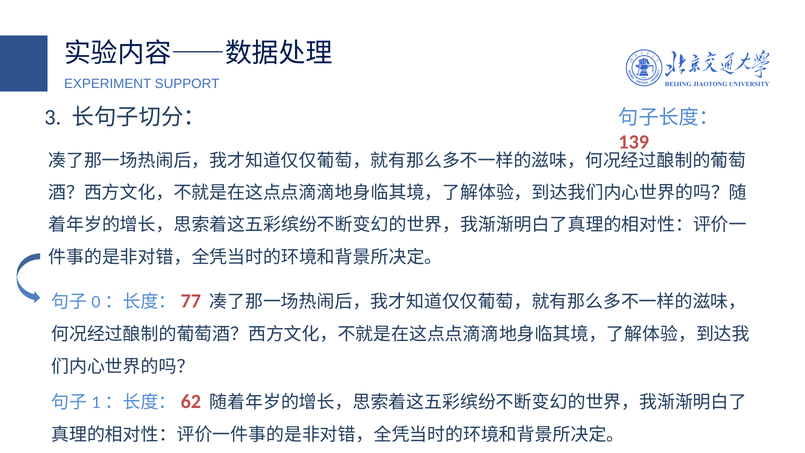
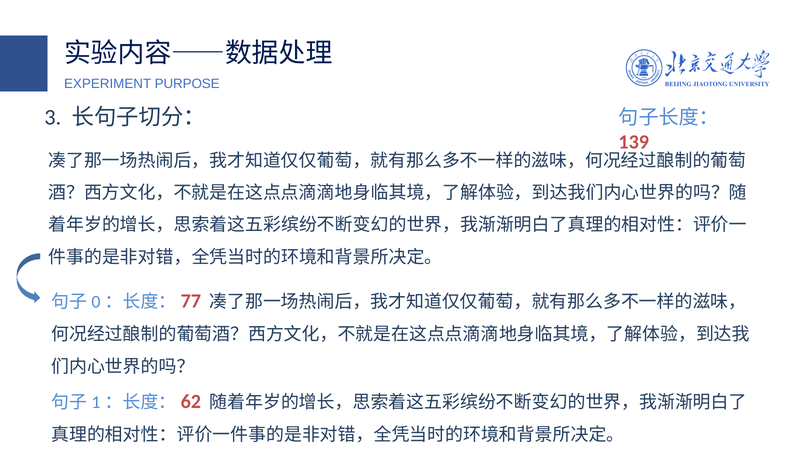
SUPPORT: SUPPORT -> PURPOSE (187, 84)
